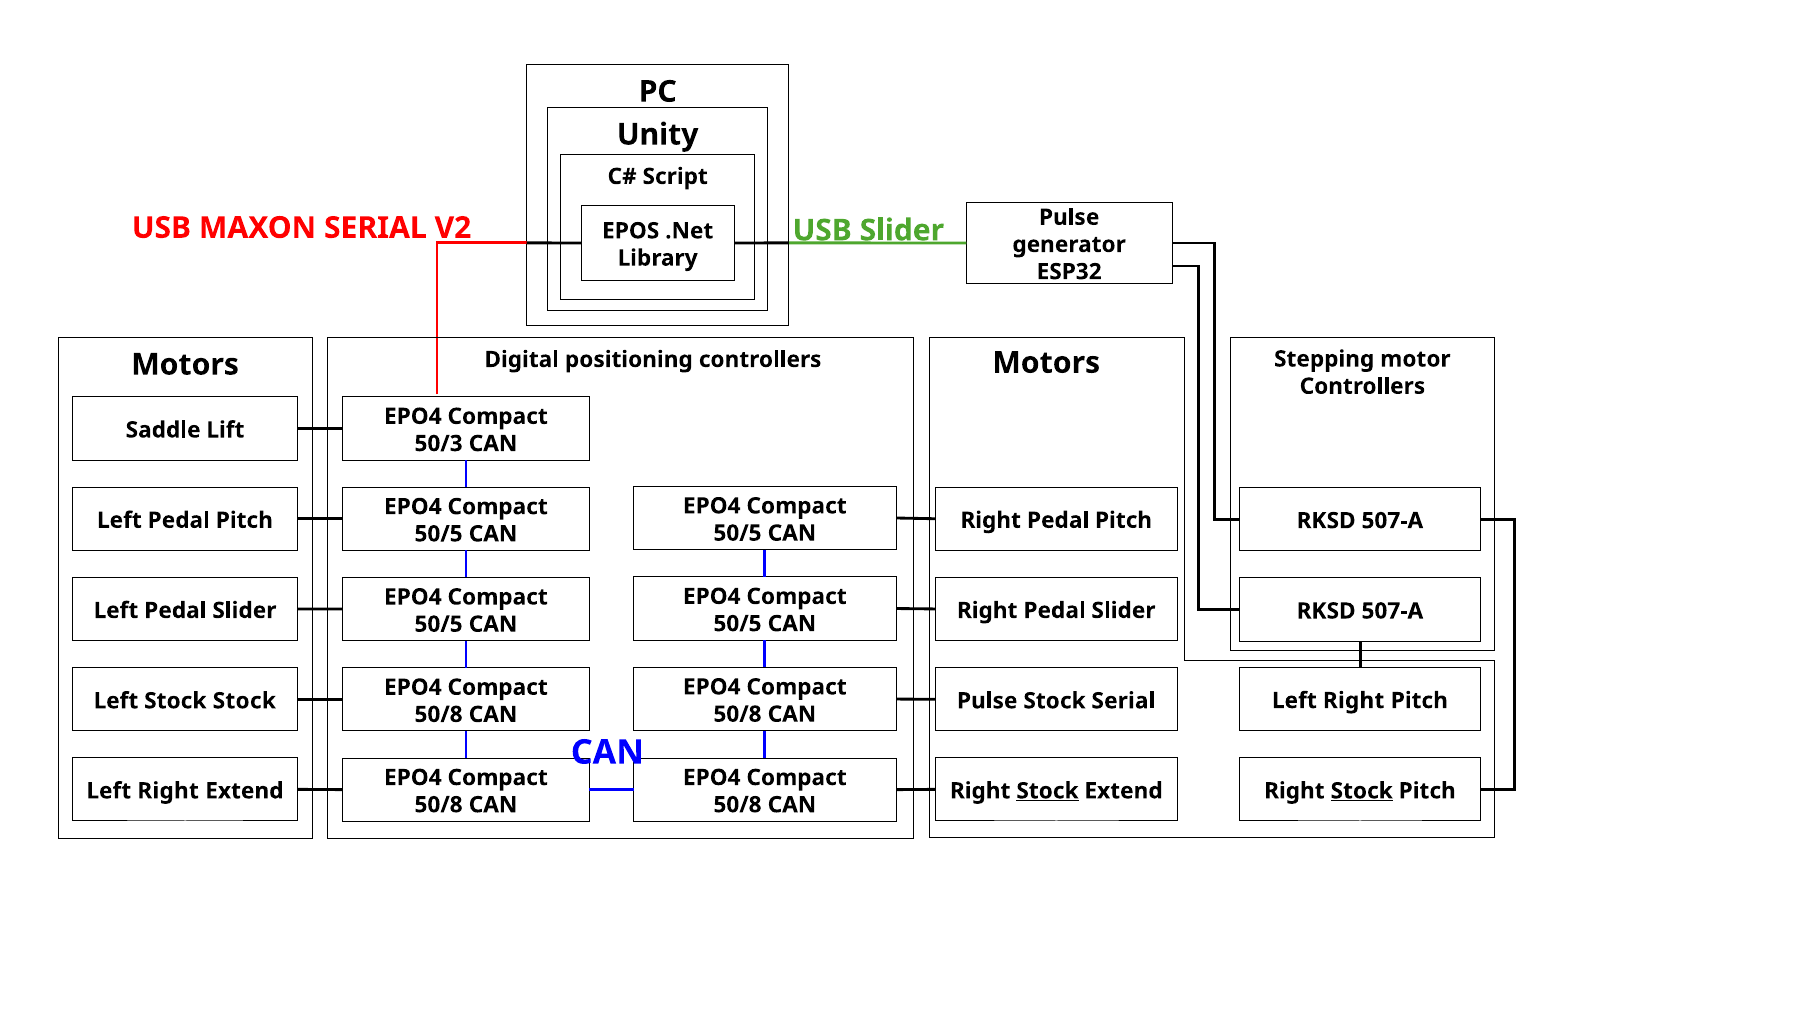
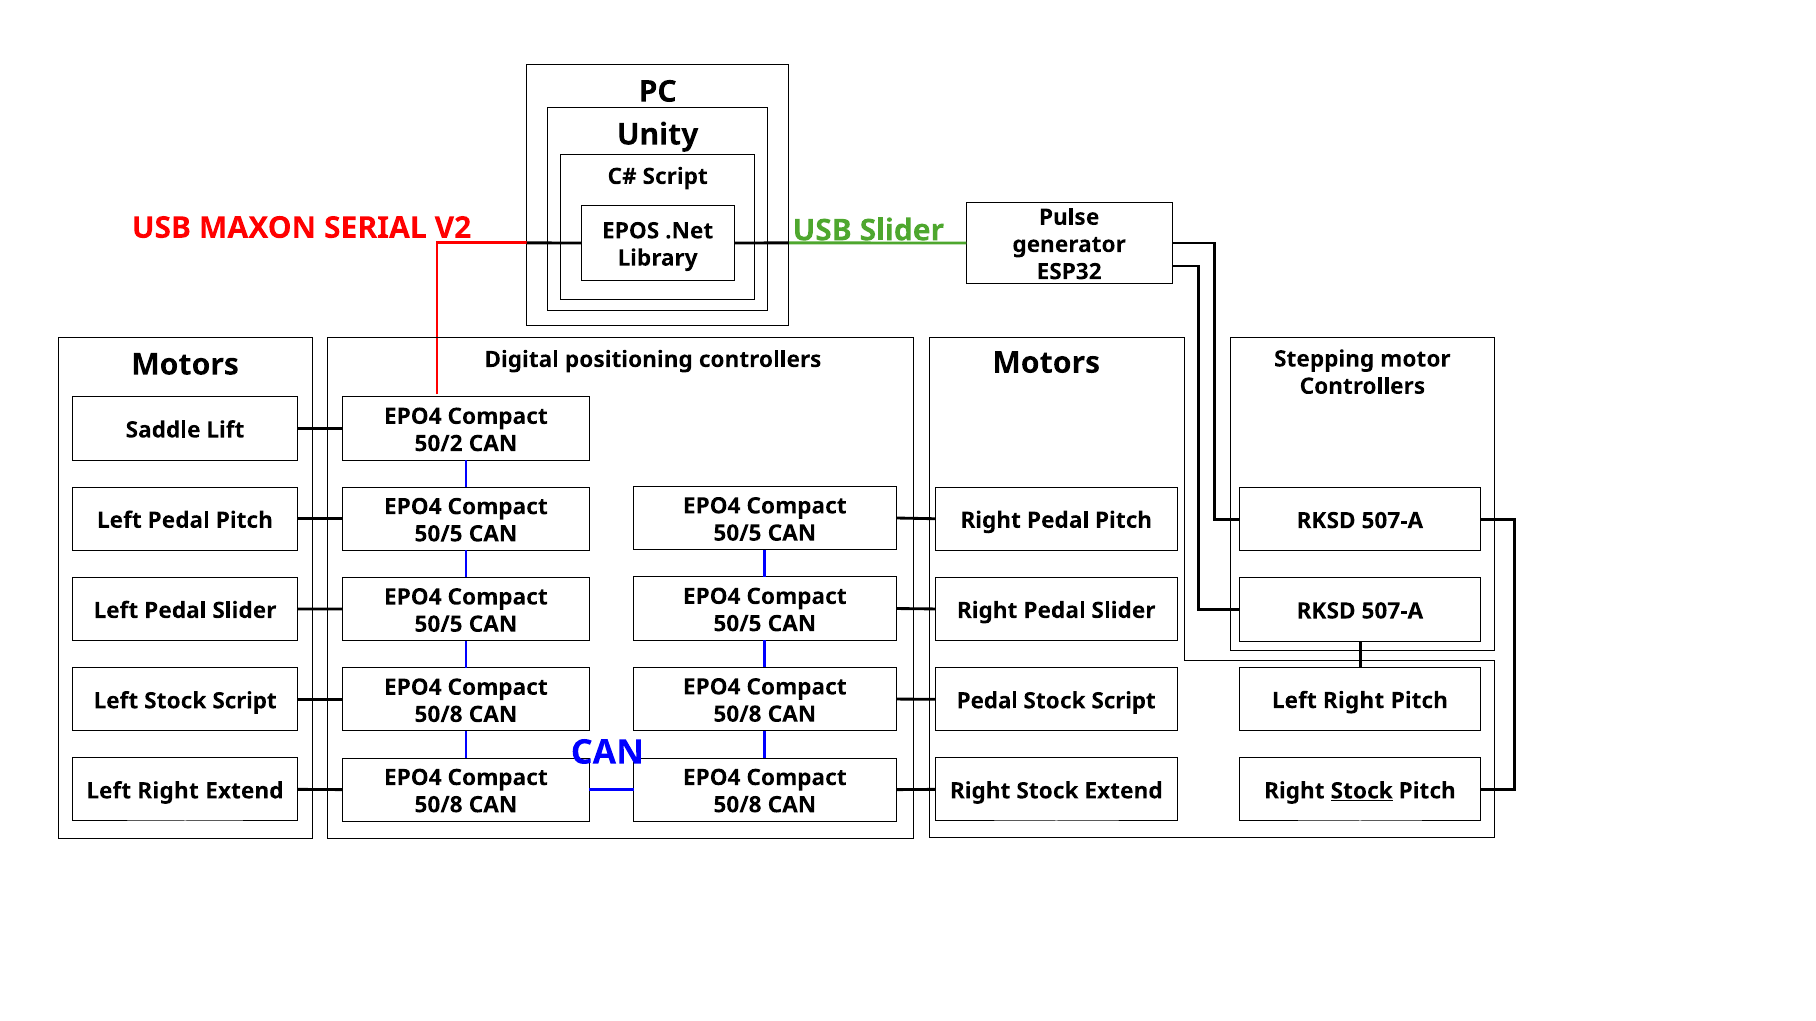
50/3: 50/3 -> 50/2 (439, 444)
Left Stock Stock: Stock -> Script (245, 701)
Pulse: Pulse -> Pedal (987, 701)
Serial: Serial -> Script (1124, 701)
Stock underline: present -> none (1047, 791)
